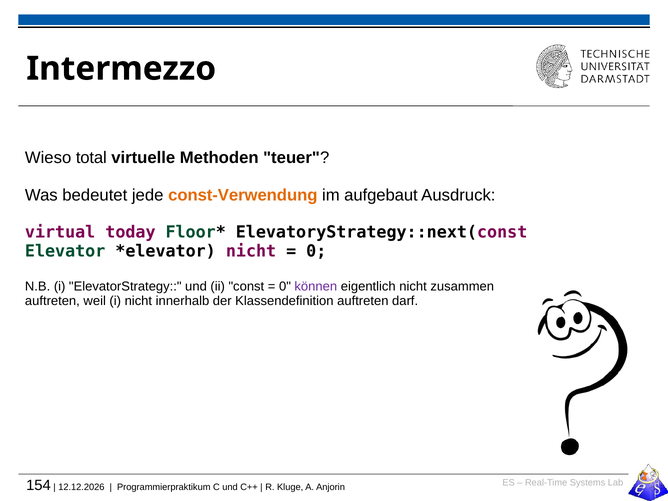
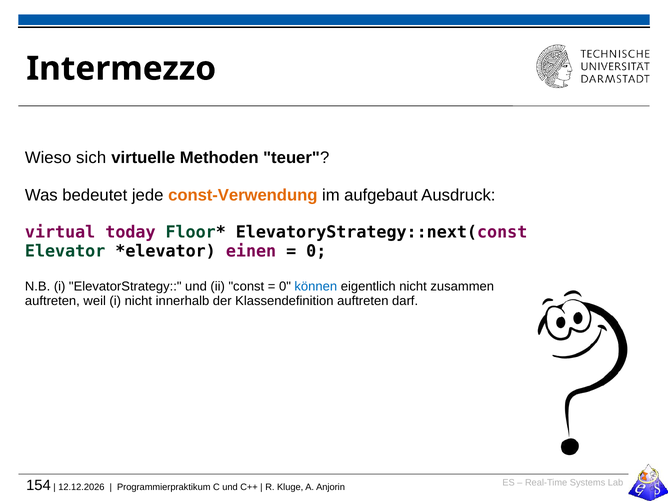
total: total -> sich (91, 158)
nicht: nicht -> einen (251, 251)
können colour: purple -> blue (316, 286)
